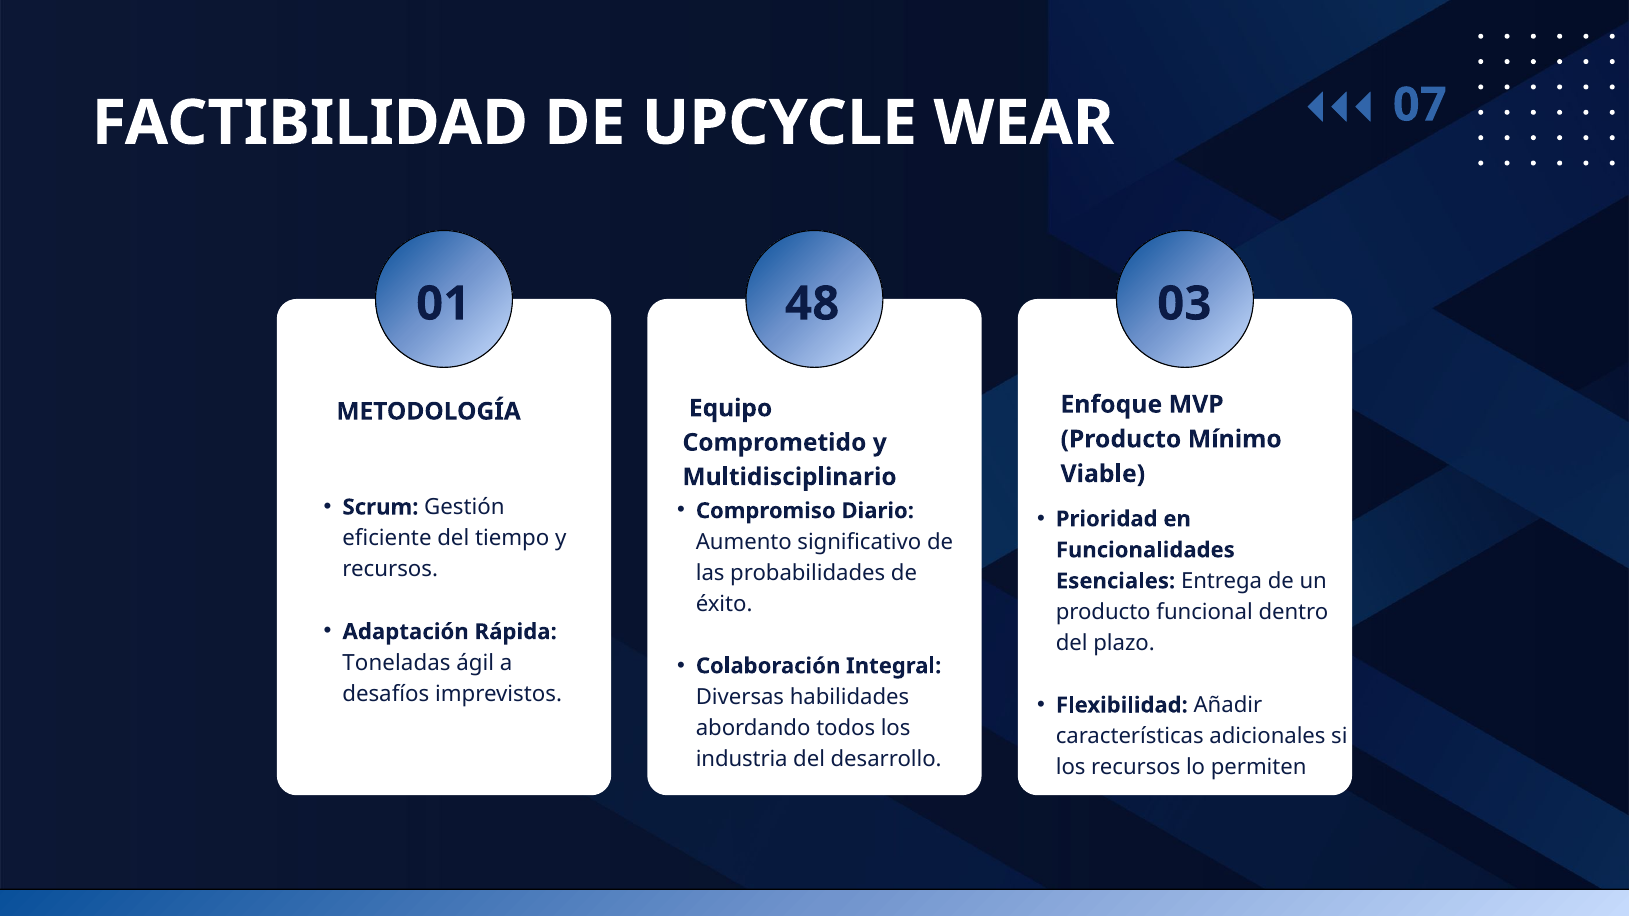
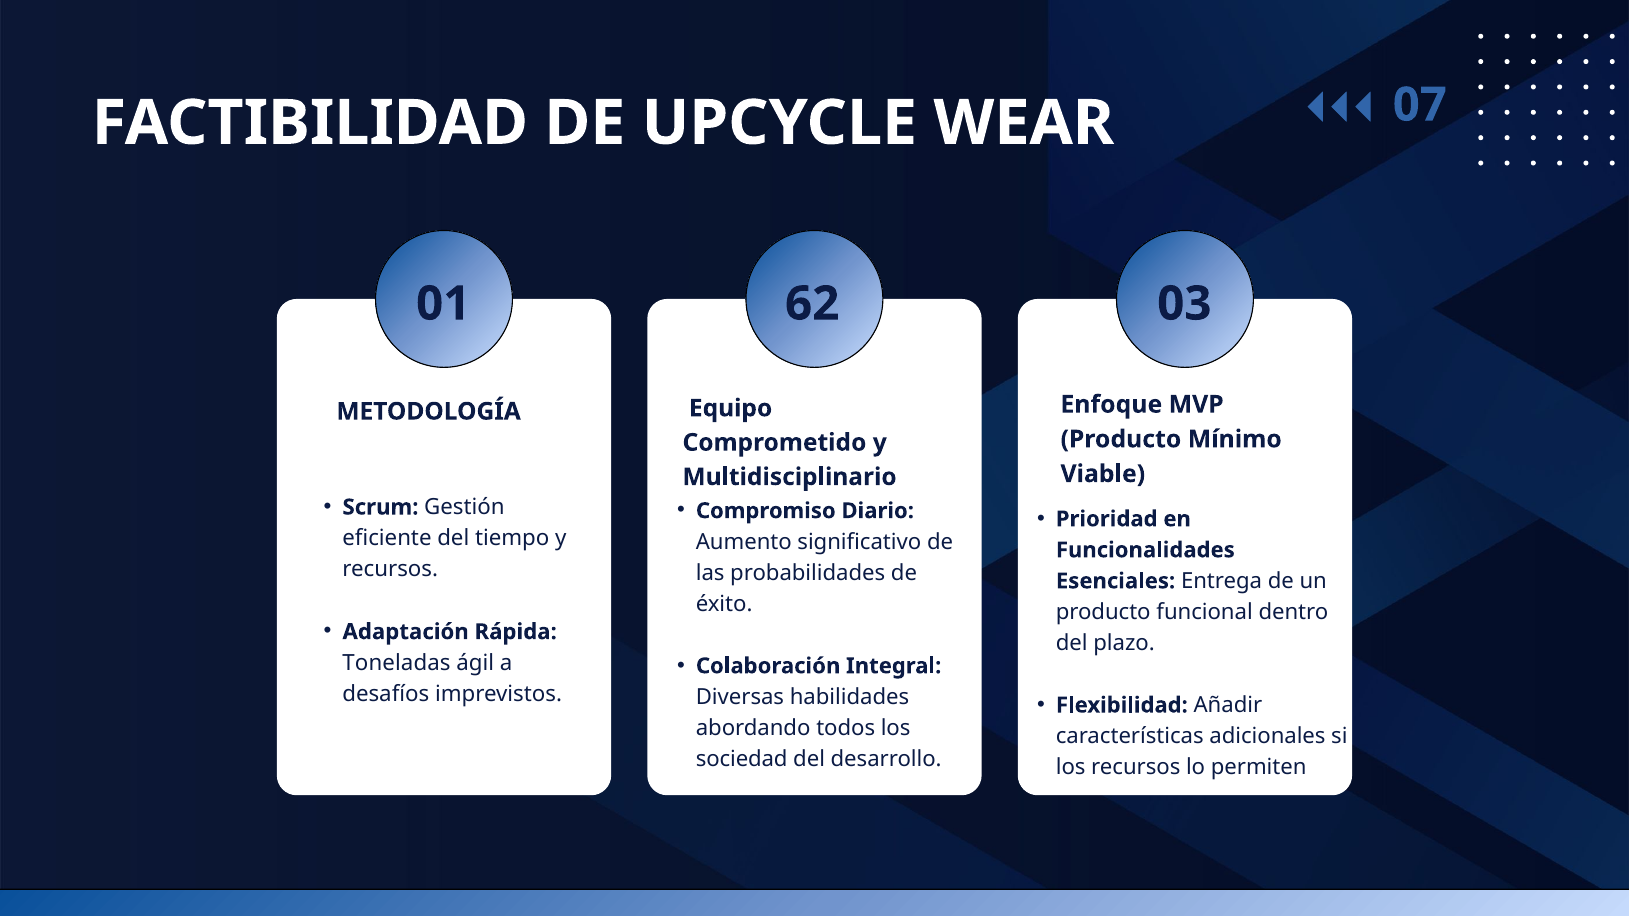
48: 48 -> 62 (812, 304)
industria: industria -> sociedad (742, 759)
